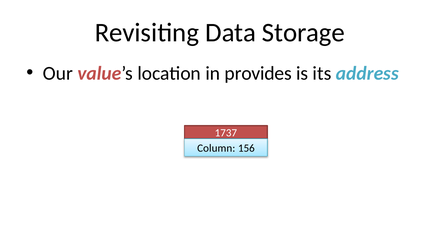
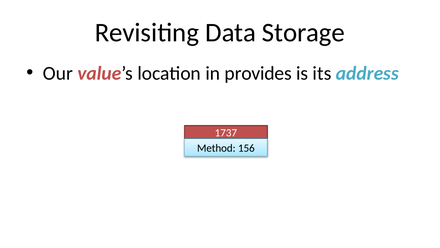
Column: Column -> Method (216, 148)
